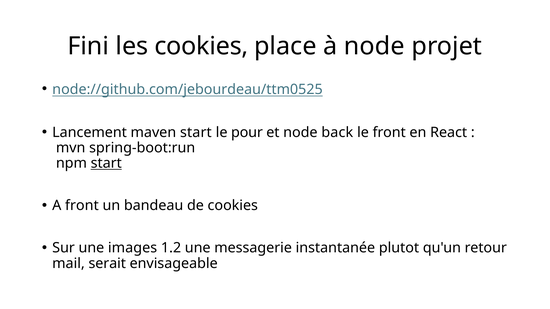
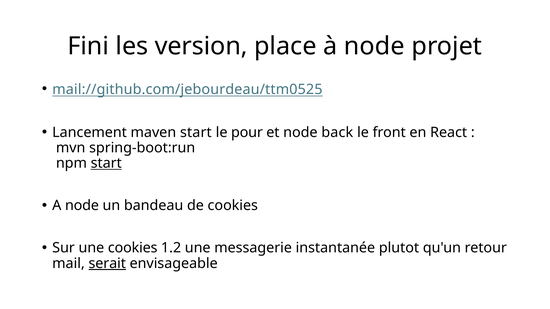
les cookies: cookies -> version (201, 46)
node://github.com/jebourdeau/ttm0525: node://github.com/jebourdeau/ttm0525 -> mail://github.com/jebourdeau/ttm0525 (187, 90)
A front: front -> node (82, 206)
une images: images -> cookies (133, 248)
serait underline: none -> present (107, 264)
